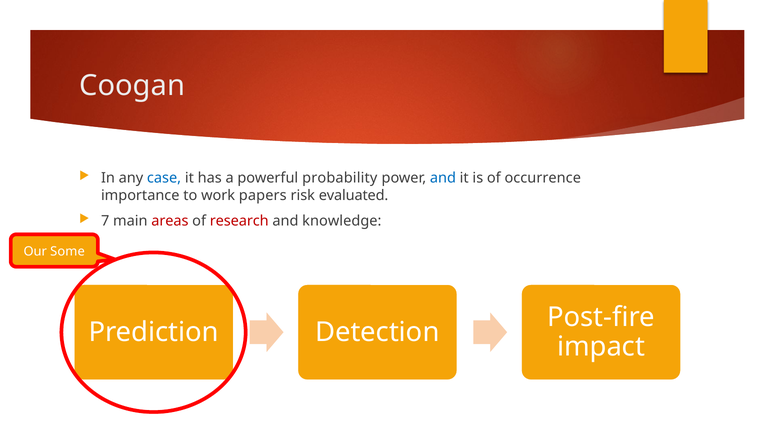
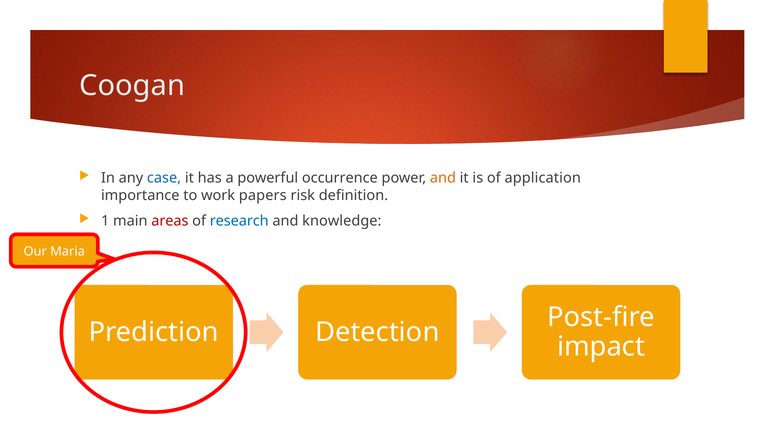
probability: probability -> occurrence (340, 178)
and colour: blue -> orange (443, 178)
occurrence: occurrence -> application (543, 178)
evaluated: evaluated -> definition (353, 196)
7: 7 -> 1 (105, 221)
research colour: red -> blue (239, 221)
Some: Some -> Maria (68, 251)
